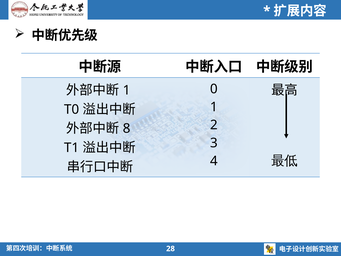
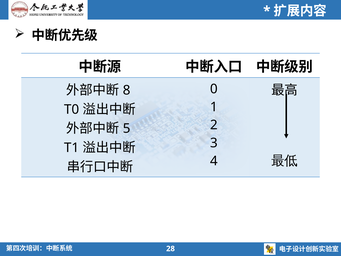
1: 1 -> 8 (127, 90)
8: 8 -> 5 (127, 128)
